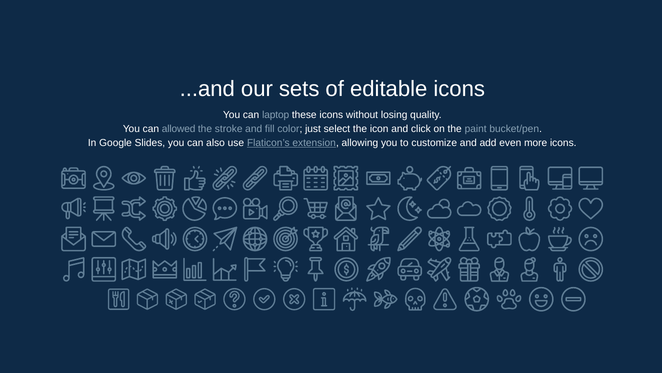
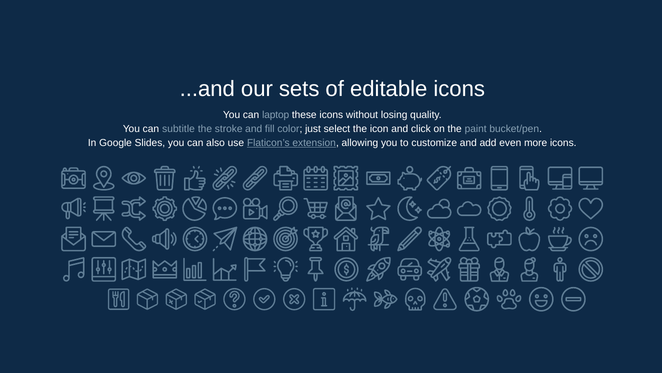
allowed: allowed -> subtitle (178, 129)
